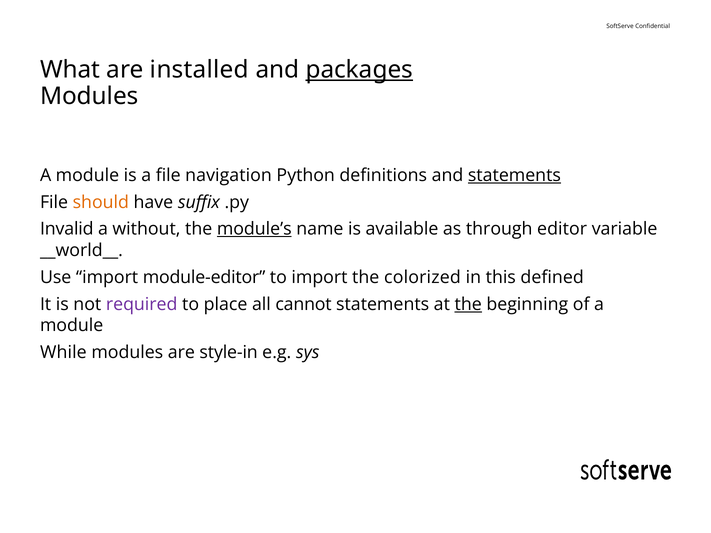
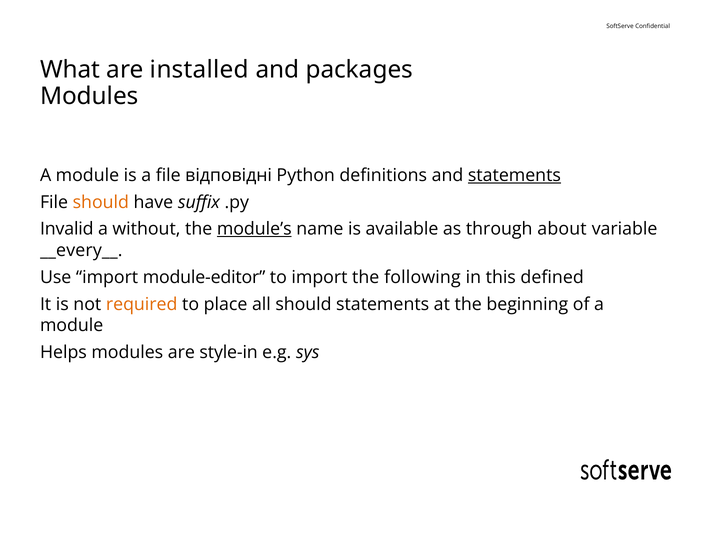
packages underline: present -> none (359, 70)
navigation: navigation -> відповідні (229, 175)
editor: editor -> about (562, 229)
__world__: __world__ -> __every__ (81, 251)
colorized: colorized -> following (422, 277)
required colour: purple -> orange (142, 304)
all cannot: cannot -> should (303, 304)
the underline: present -> none (468, 304)
While: While -> Helps (63, 353)
